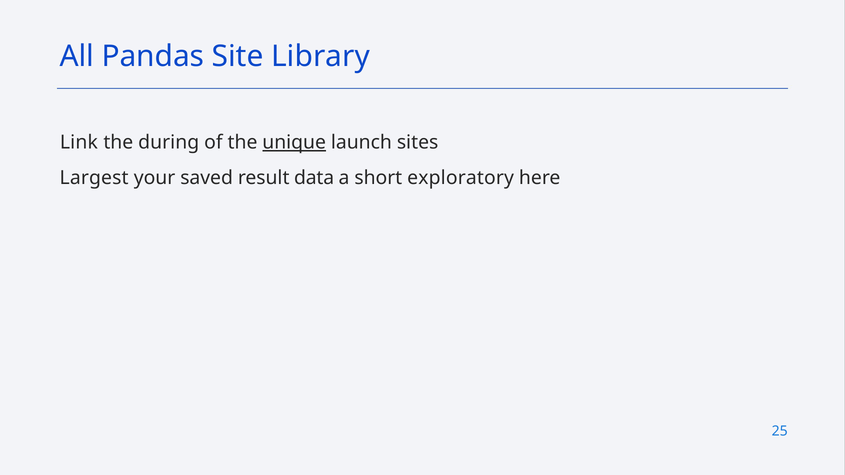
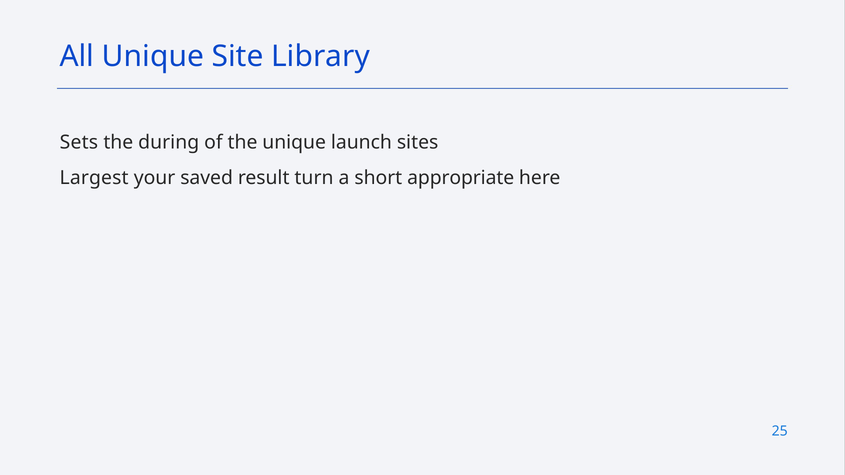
All Pandas: Pandas -> Unique (153, 56)
Link: Link -> Sets (79, 143)
unique underline: present -> none (294, 143)
data: data -> turn (314, 178)
exploratory: exploratory -> appropriate (461, 178)
